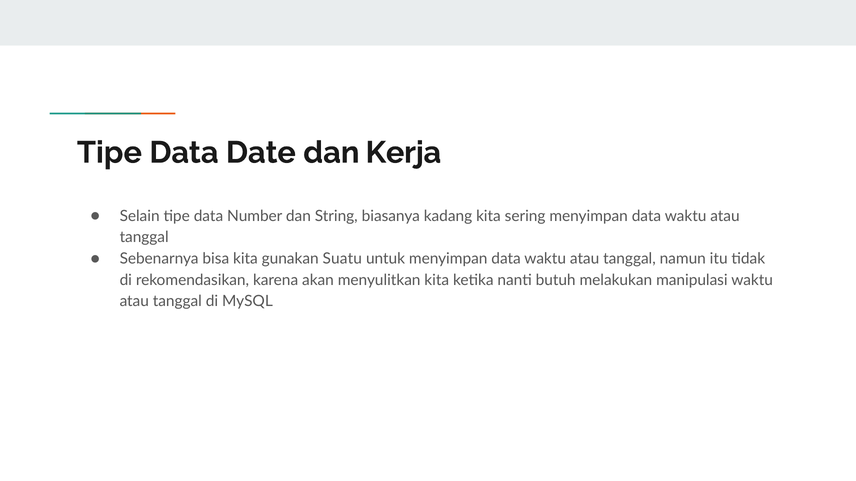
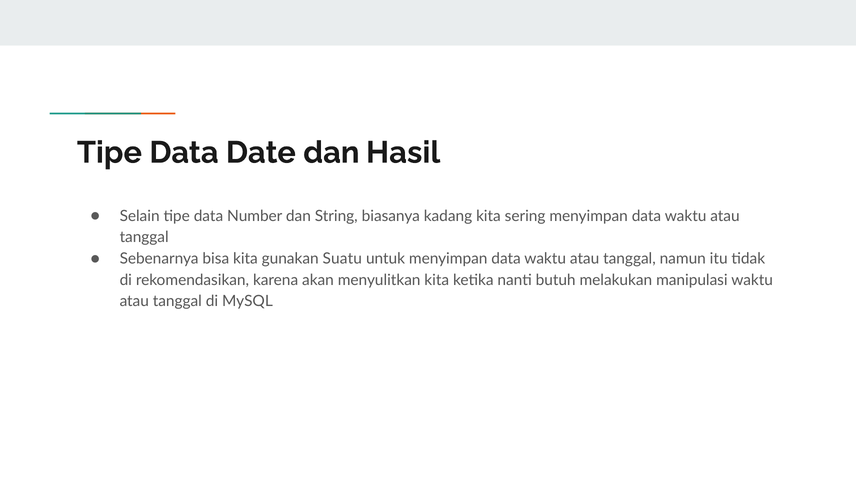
Kerja: Kerja -> Hasil (403, 153)
